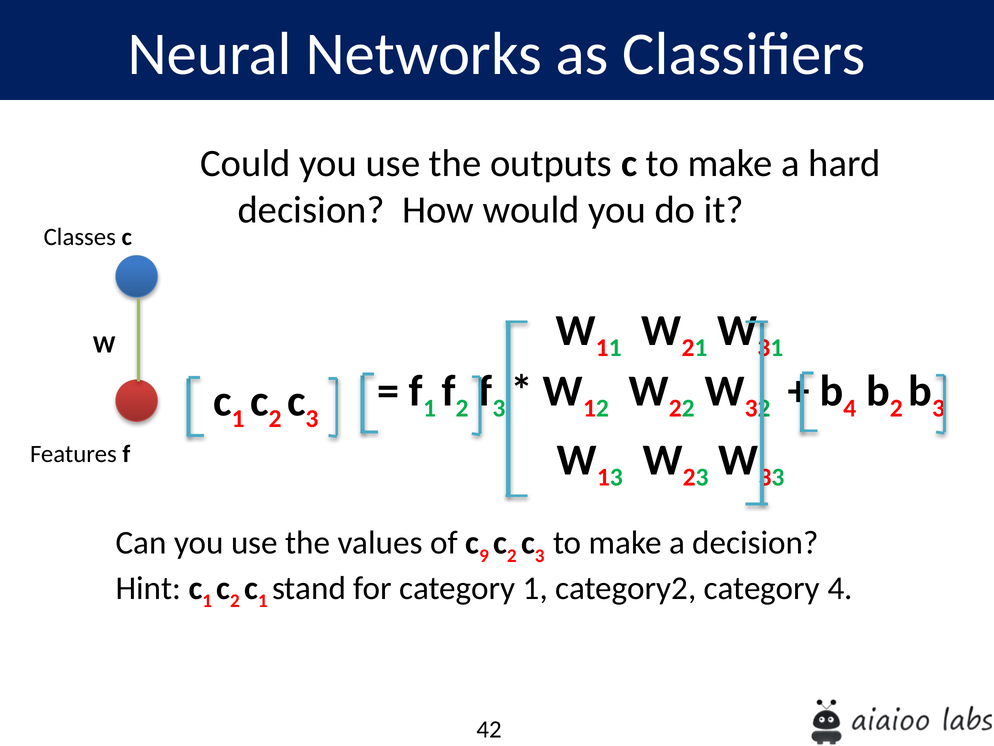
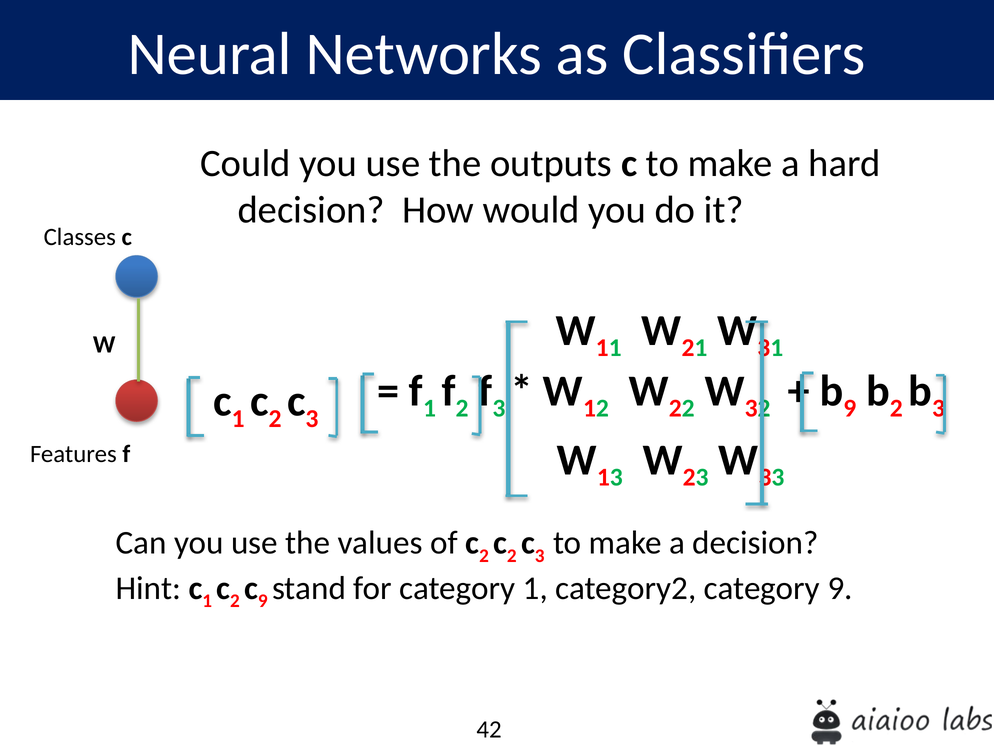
4: 4 -> 9 (850, 408)
of c 9: 9 -> 2 (484, 555)
1: 1 -> 9 (263, 601)
category 4: 4 -> 9 (840, 588)
